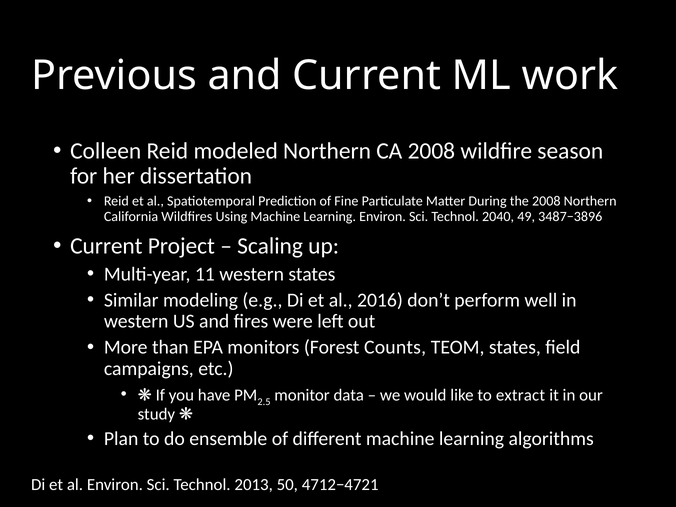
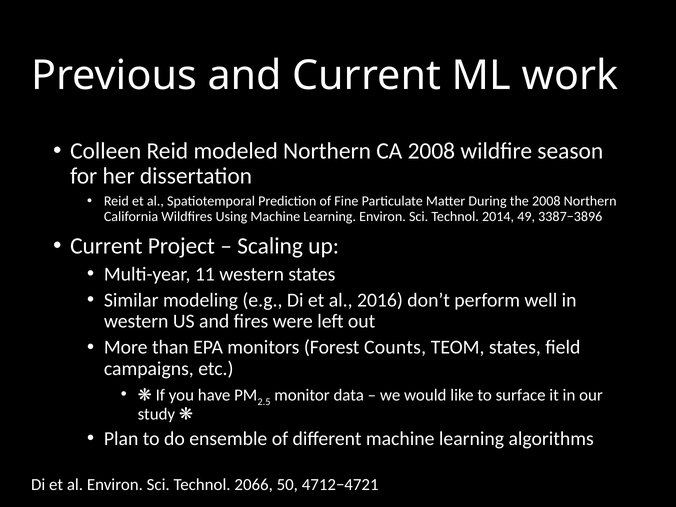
2040: 2040 -> 2014 (498, 216)
3487−3896: 3487−3896 -> 3387−3896 (570, 216)
extract: extract -> surface (521, 395)
2013: 2013 -> 2066 (254, 485)
